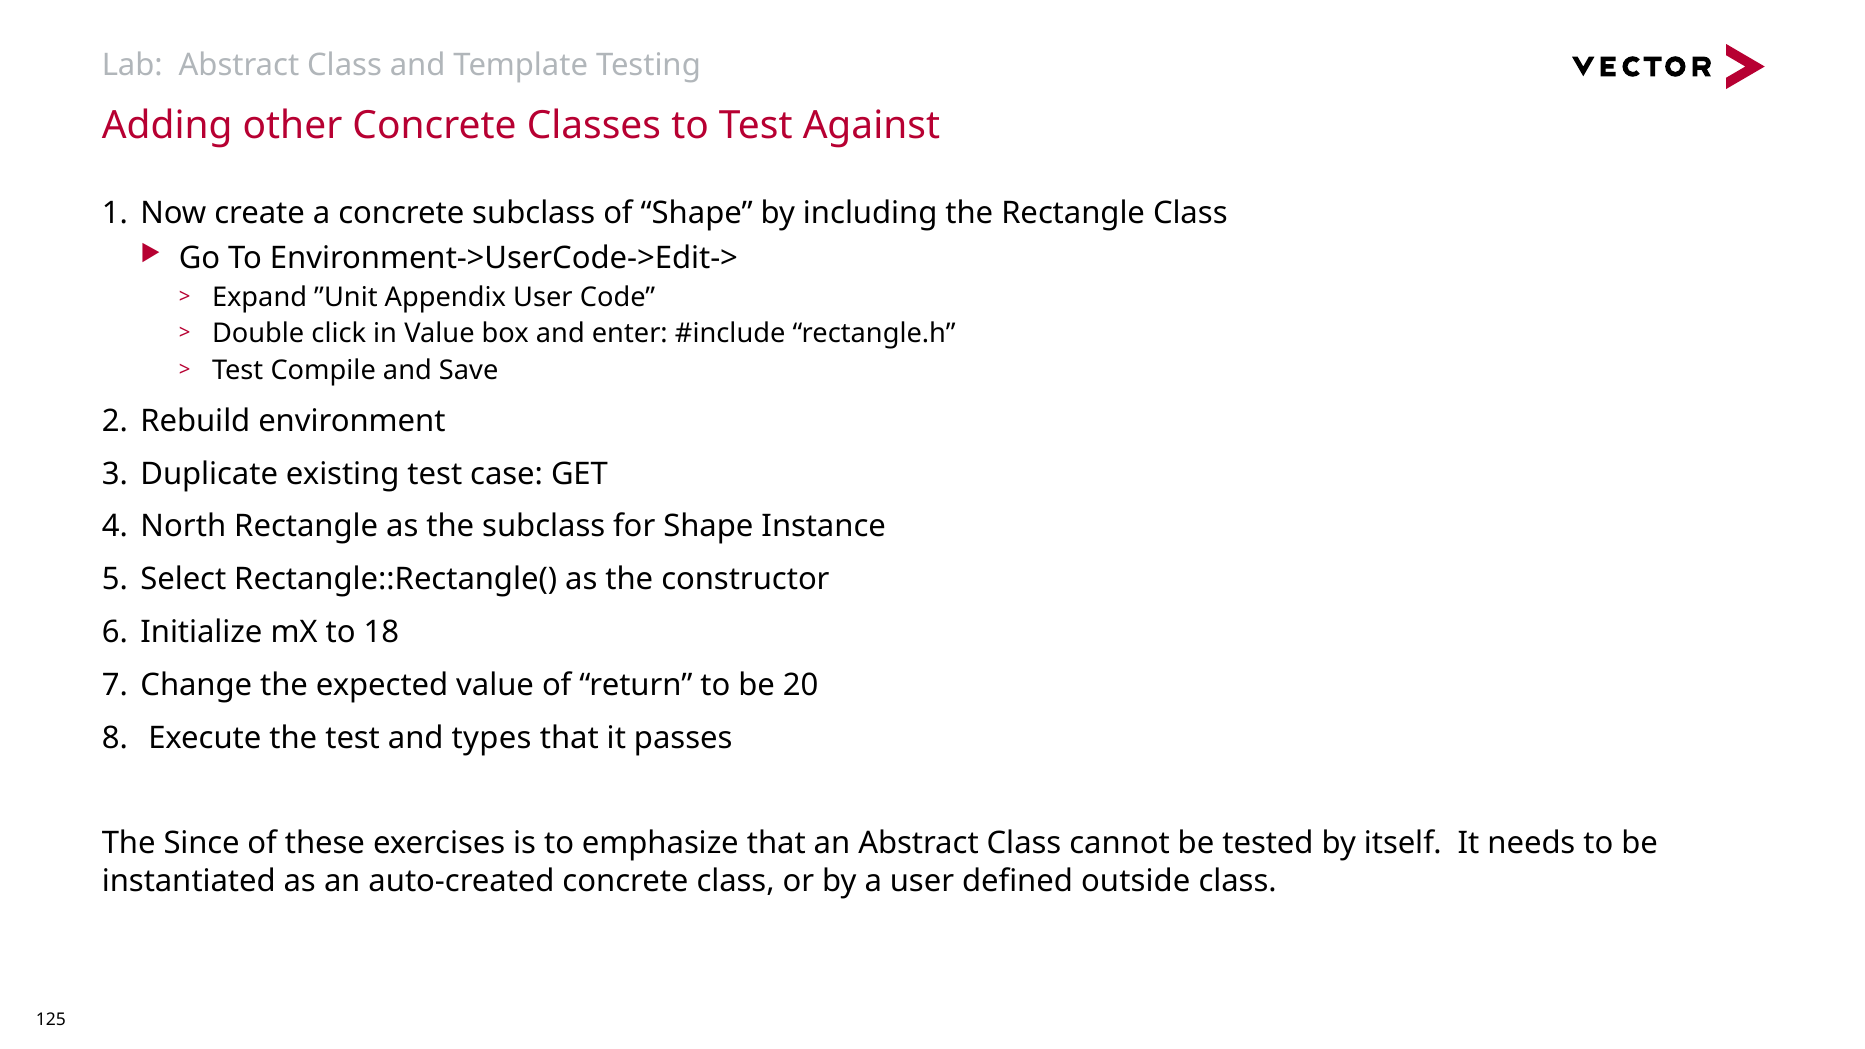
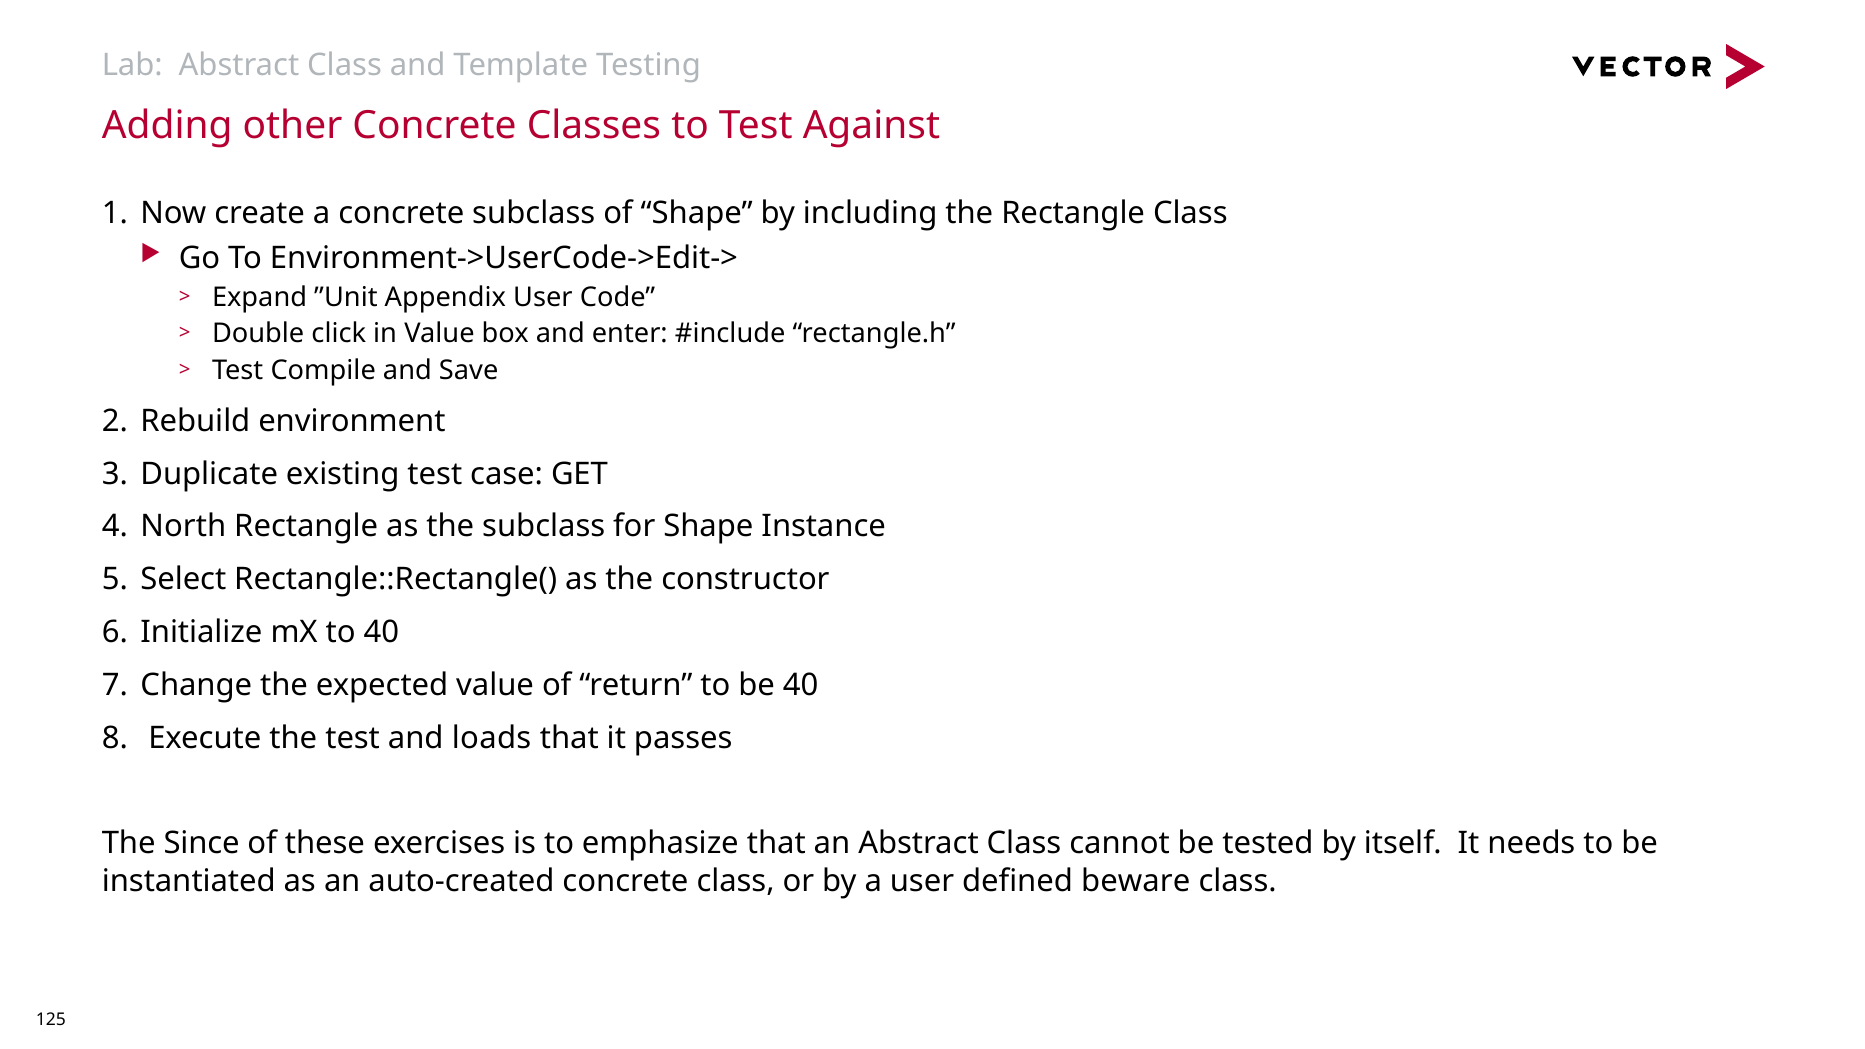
to 18: 18 -> 40 (381, 632)
be 20: 20 -> 40 (801, 685)
types: types -> loads (492, 738)
outside: outside -> beware (1136, 881)
